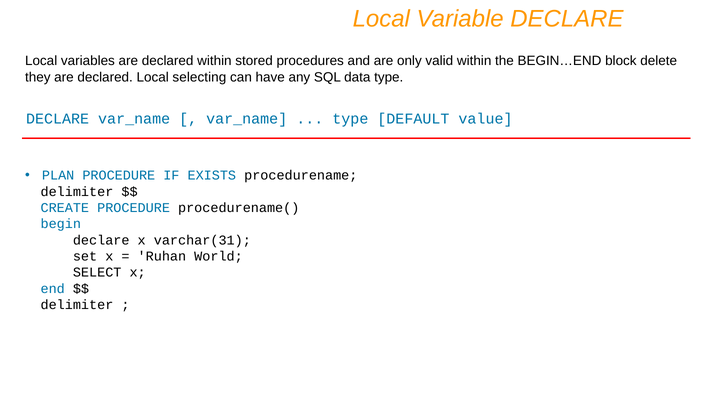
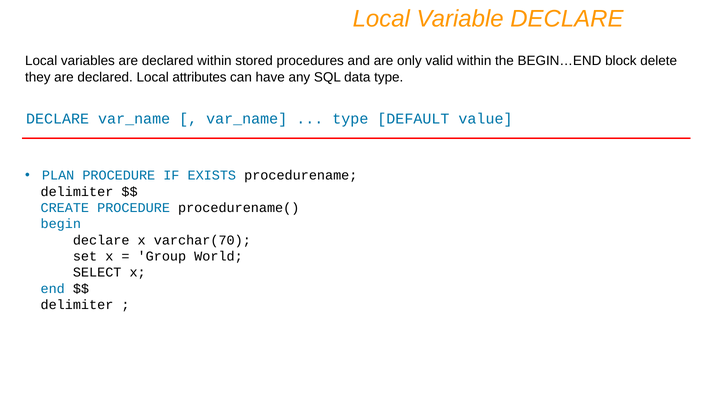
selecting: selecting -> attributes (199, 77)
varchar(31: varchar(31 -> varchar(70 (202, 240)
Ruhan: Ruhan -> Group (162, 257)
